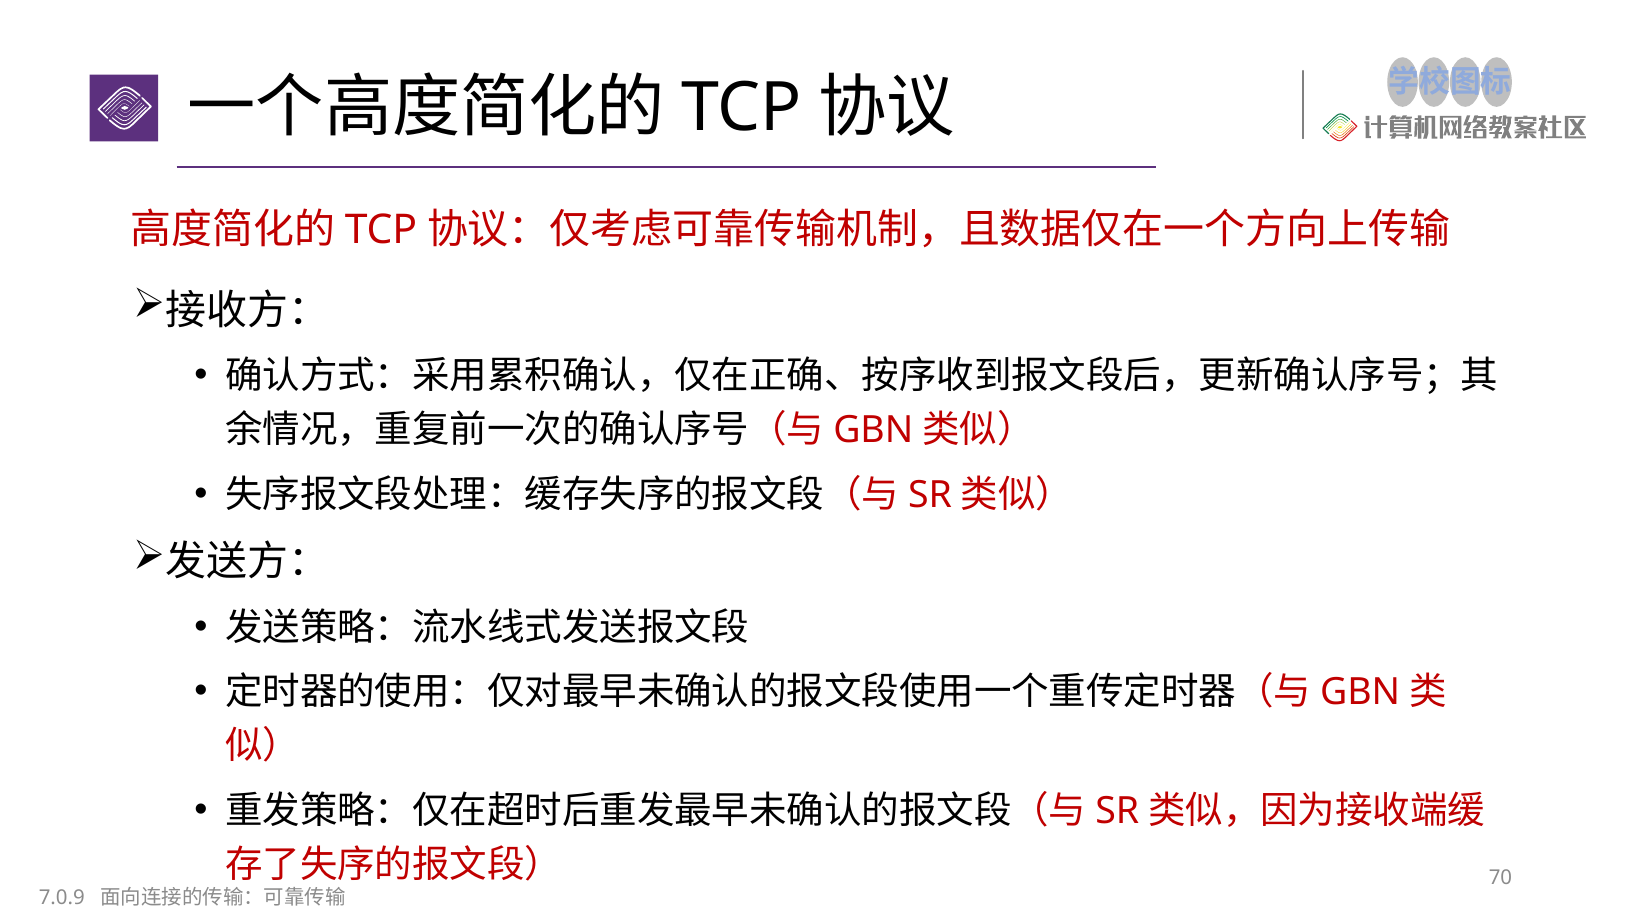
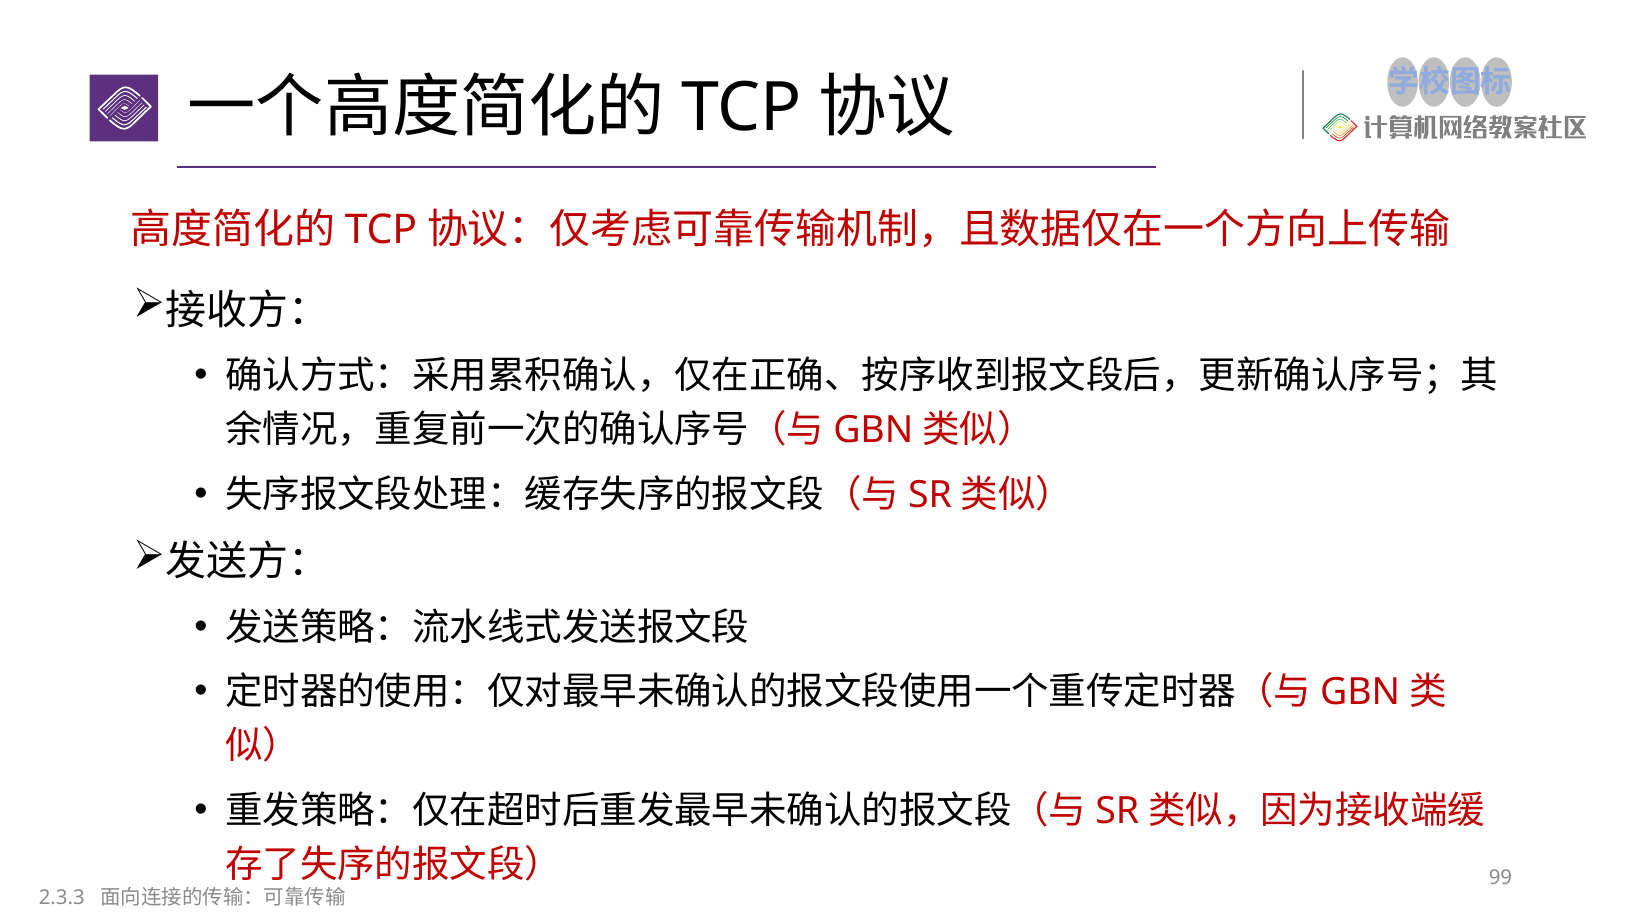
70: 70 -> 99 (1500, 878)
7.0.9: 7.0.9 -> 2.3.3 (62, 897)
